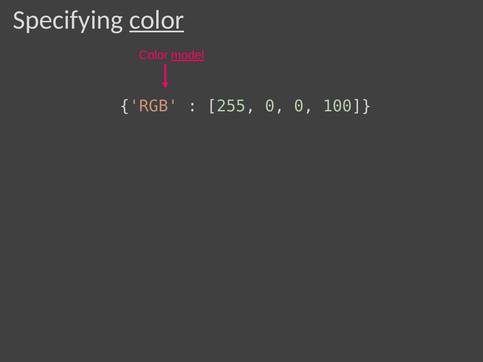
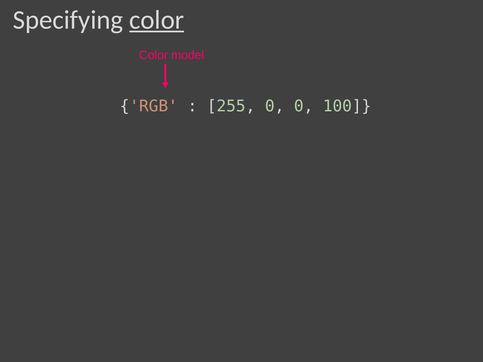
model underline: present -> none (188, 55)
